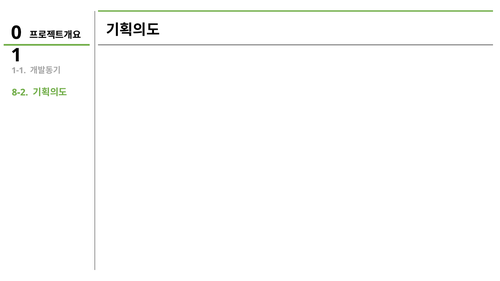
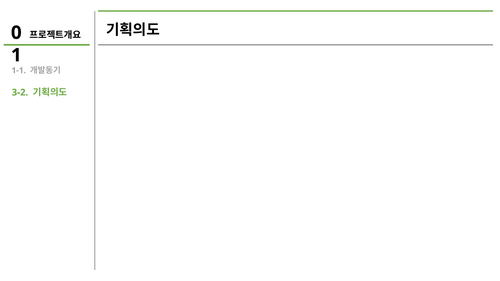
8-2: 8-2 -> 3-2 (20, 92)
